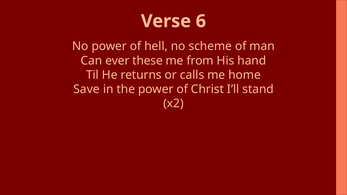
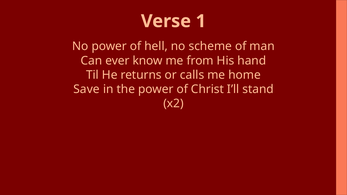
6: 6 -> 1 (201, 21)
these: these -> know (148, 61)
